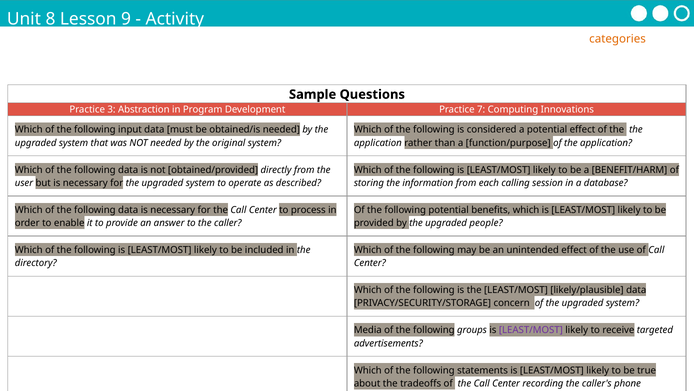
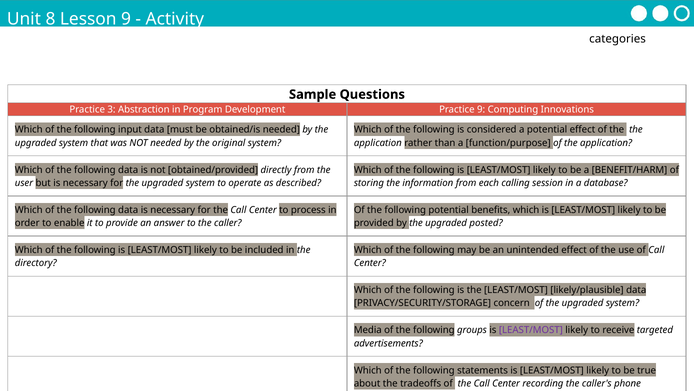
categories colour: orange -> black (618, 39)
Practice 7: 7 -> 9 (481, 110)
people: people -> posted (486, 223)
